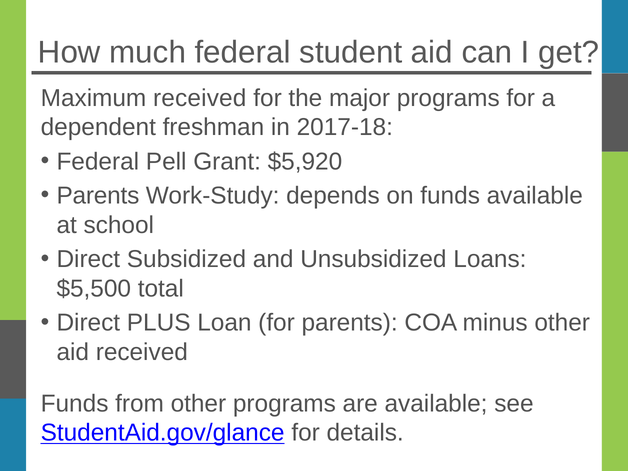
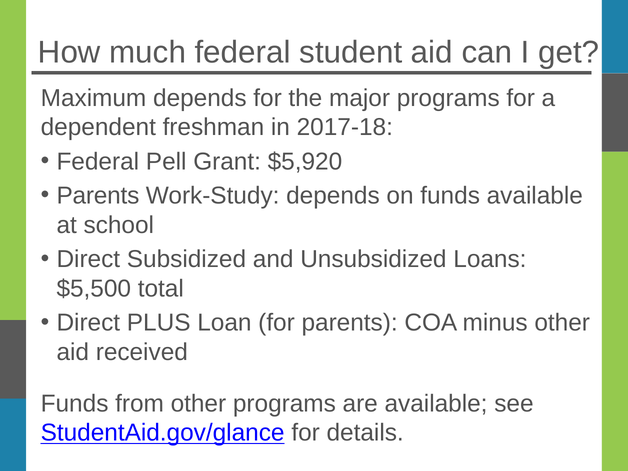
Maximum received: received -> depends (200, 98)
